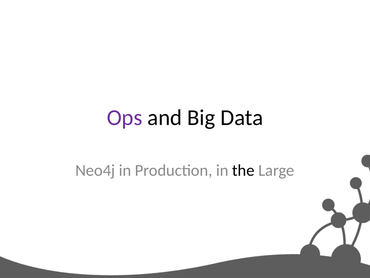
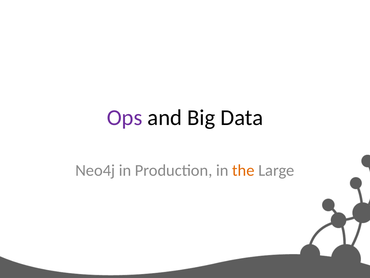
the colour: black -> orange (243, 170)
